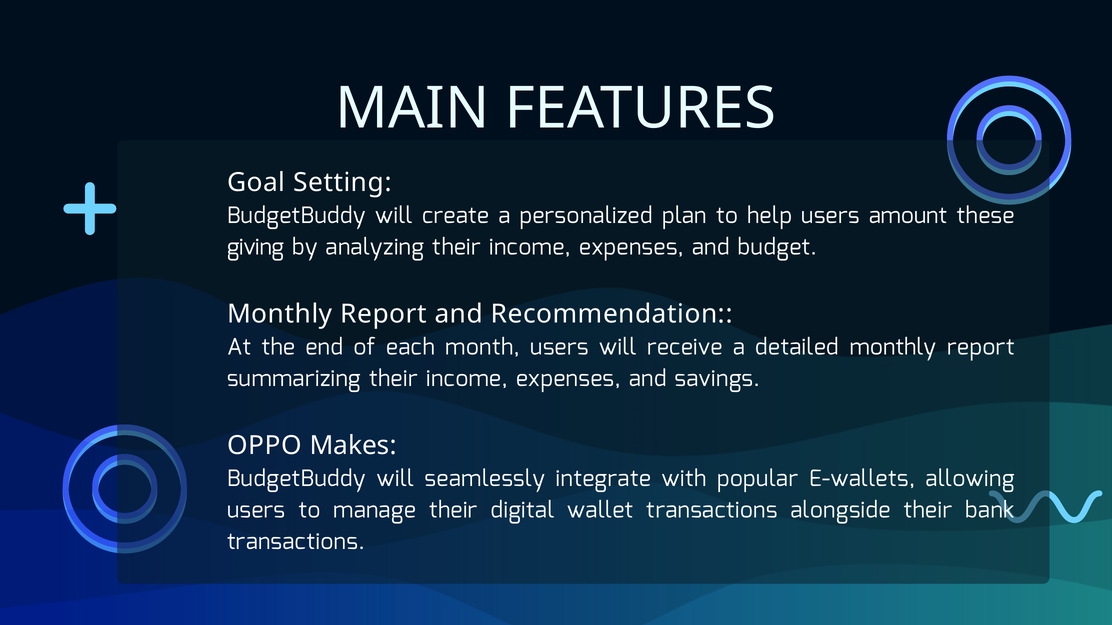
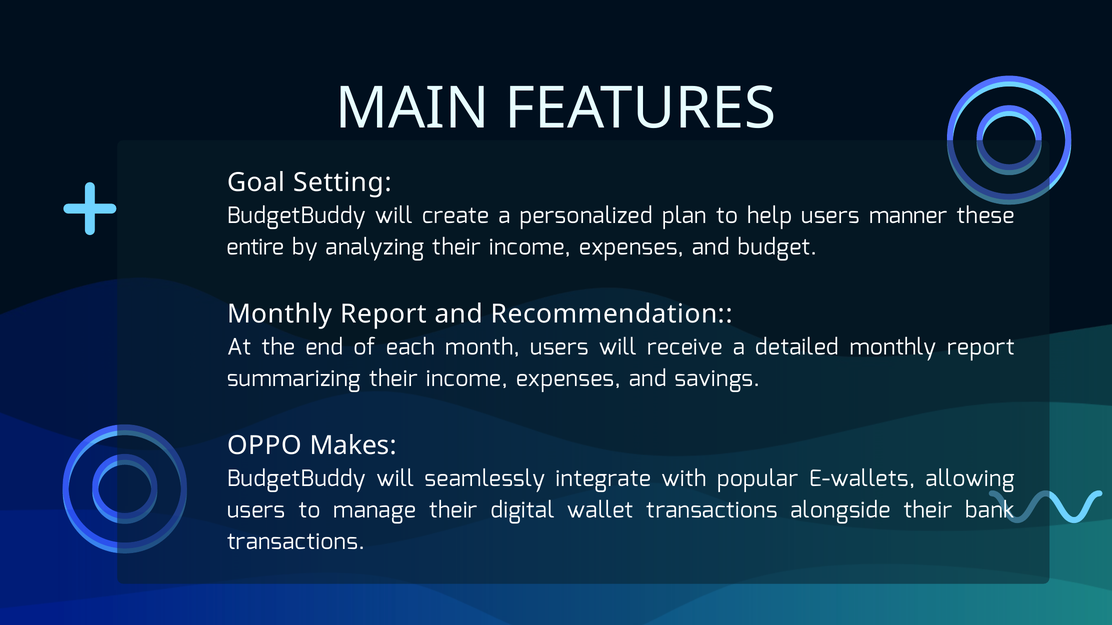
amount: amount -> manner (908, 216)
giving: giving -> entire (256, 248)
